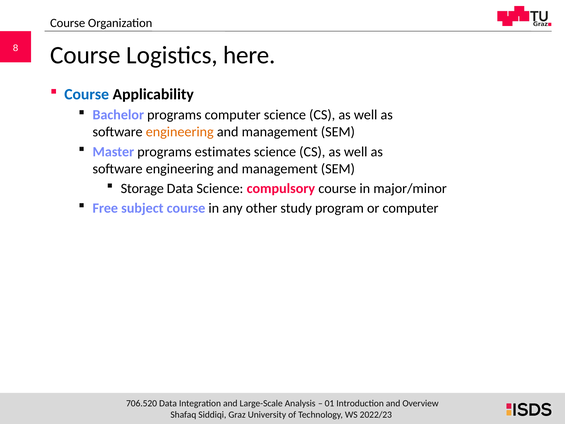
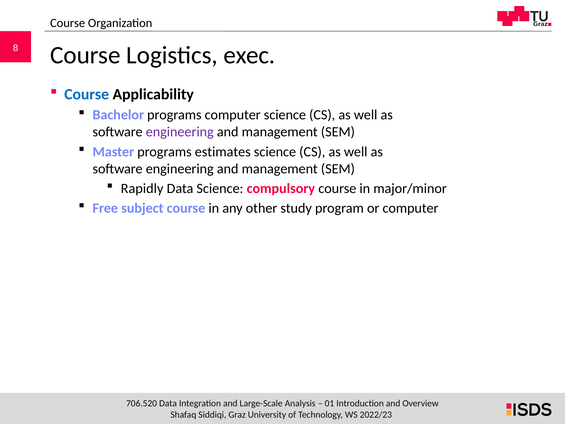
here: here -> exec (249, 55)
engineering colour: orange -> purple (180, 132)
Storage: Storage -> Rapidly (142, 188)
